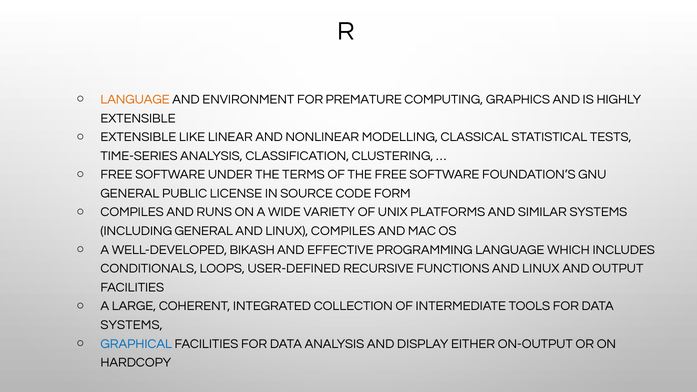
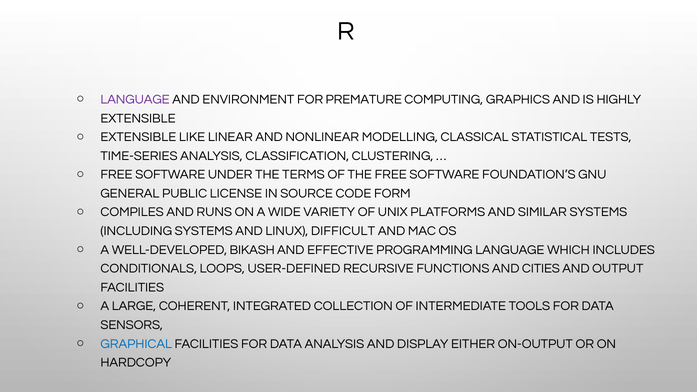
LANGUAGE colour: orange -> purple (135, 99)
INCLUDING GENERAL: GENERAL -> SYSTEMS (204, 231)
LINUX COMPILES: COMPILES -> DIFFICULT (343, 231)
FUNCTIONS AND LINUX: LINUX -> CITIES (541, 269)
SYSTEMS: SYSTEMS -> SENSORS (132, 325)
